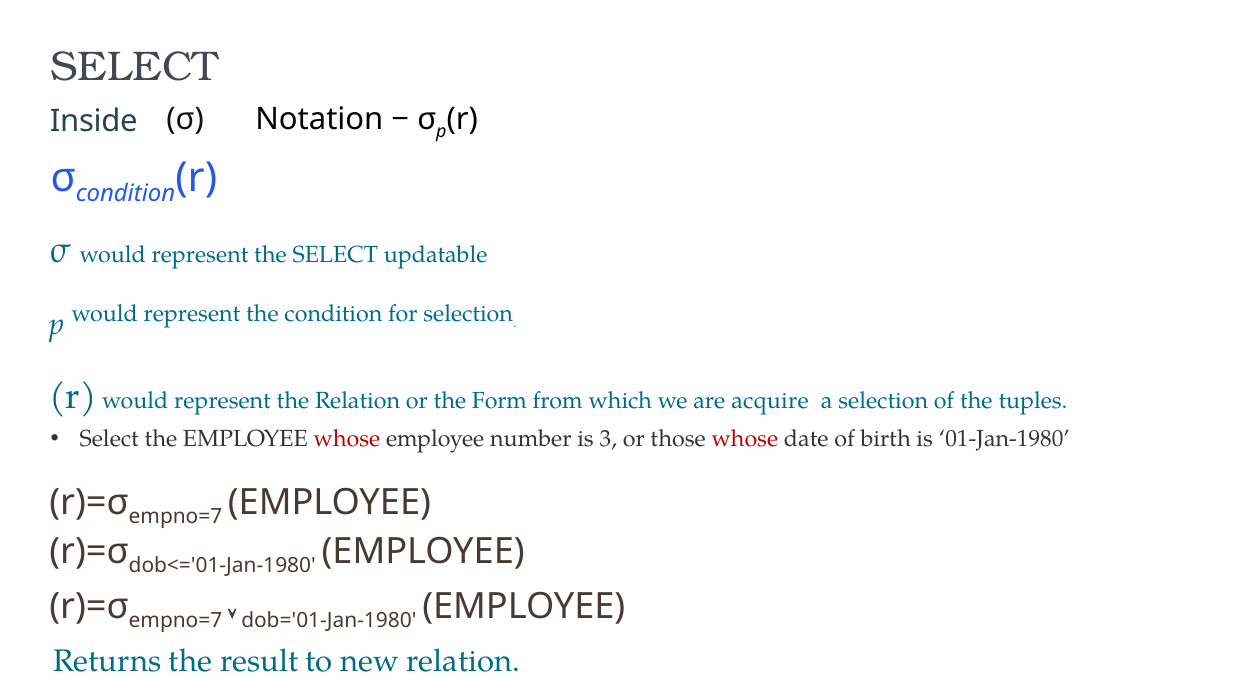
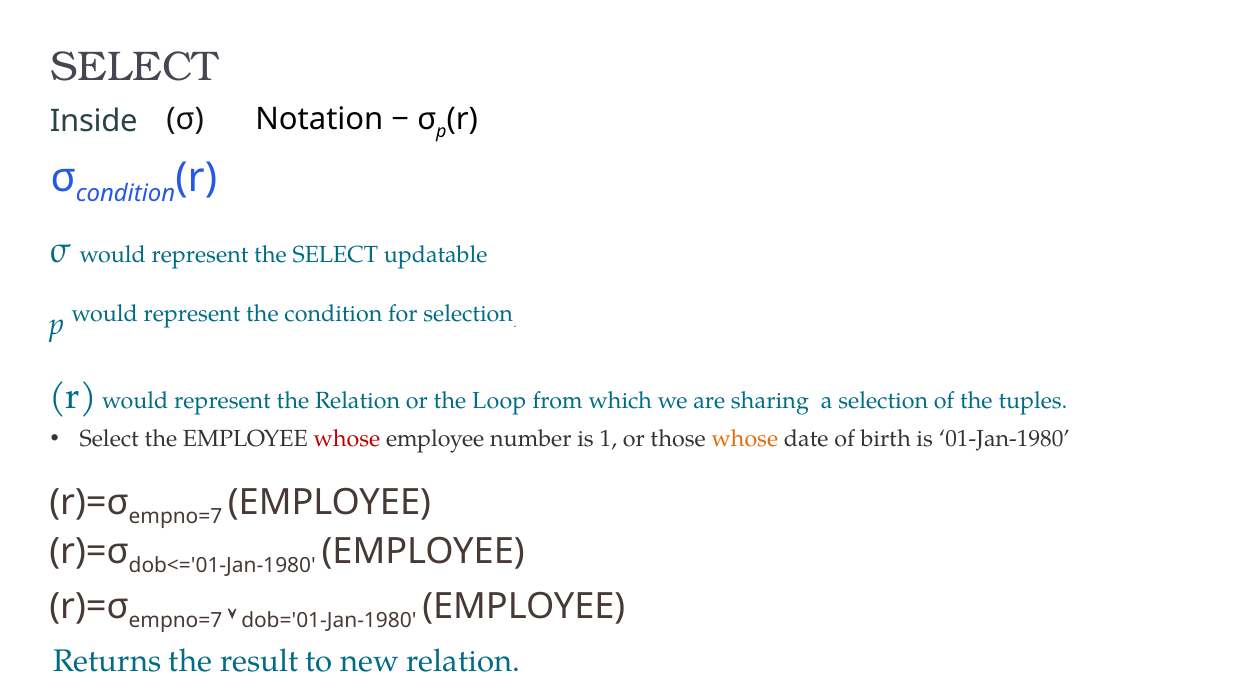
Form: Form -> Loop (499, 401)
acquire: acquire -> sharing (770, 401)
3: 3 -> 1 (608, 439)
whose colour: red -> orange (745, 439)
